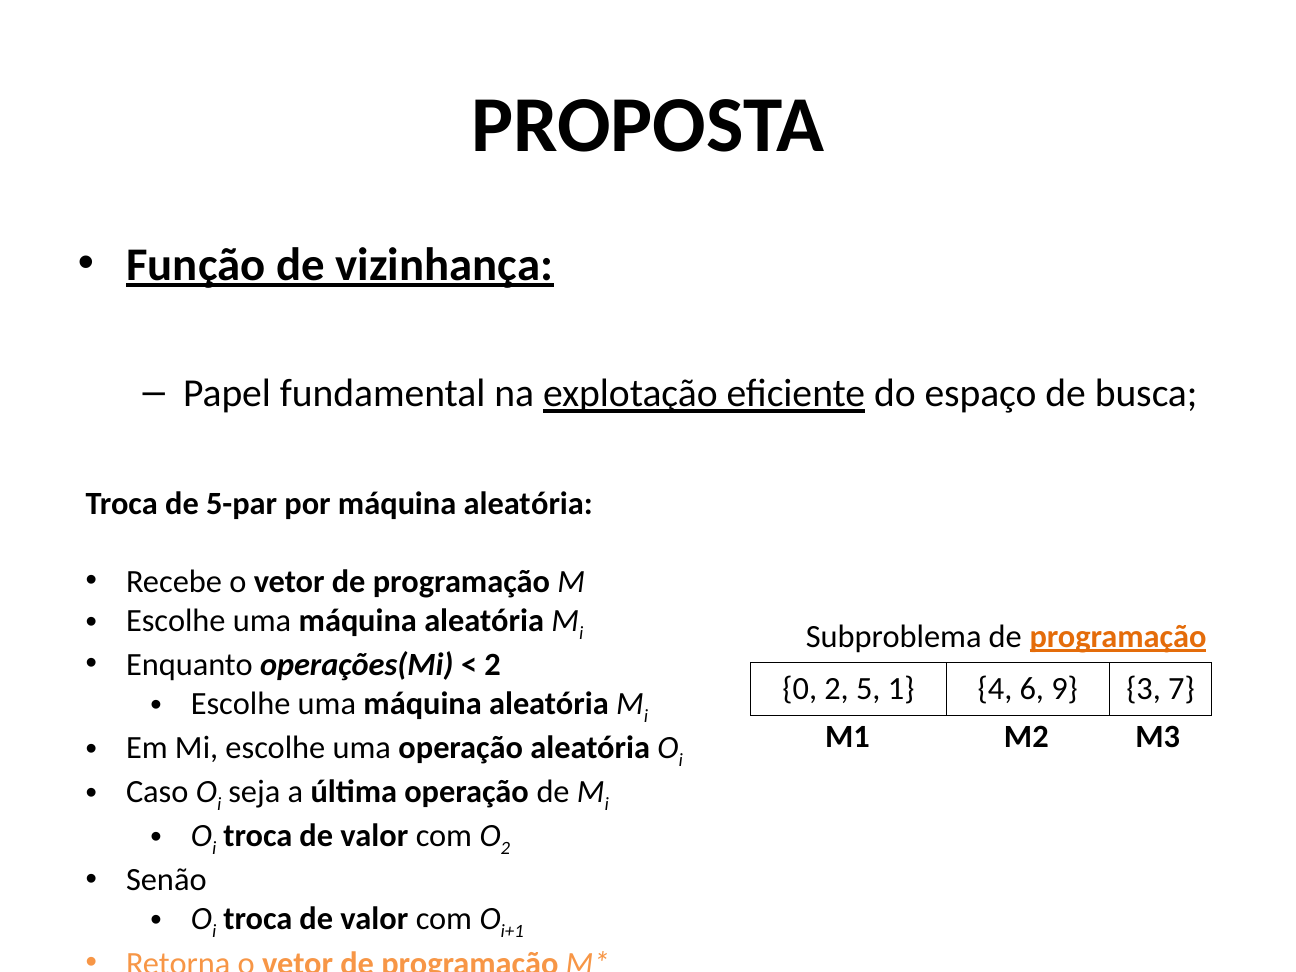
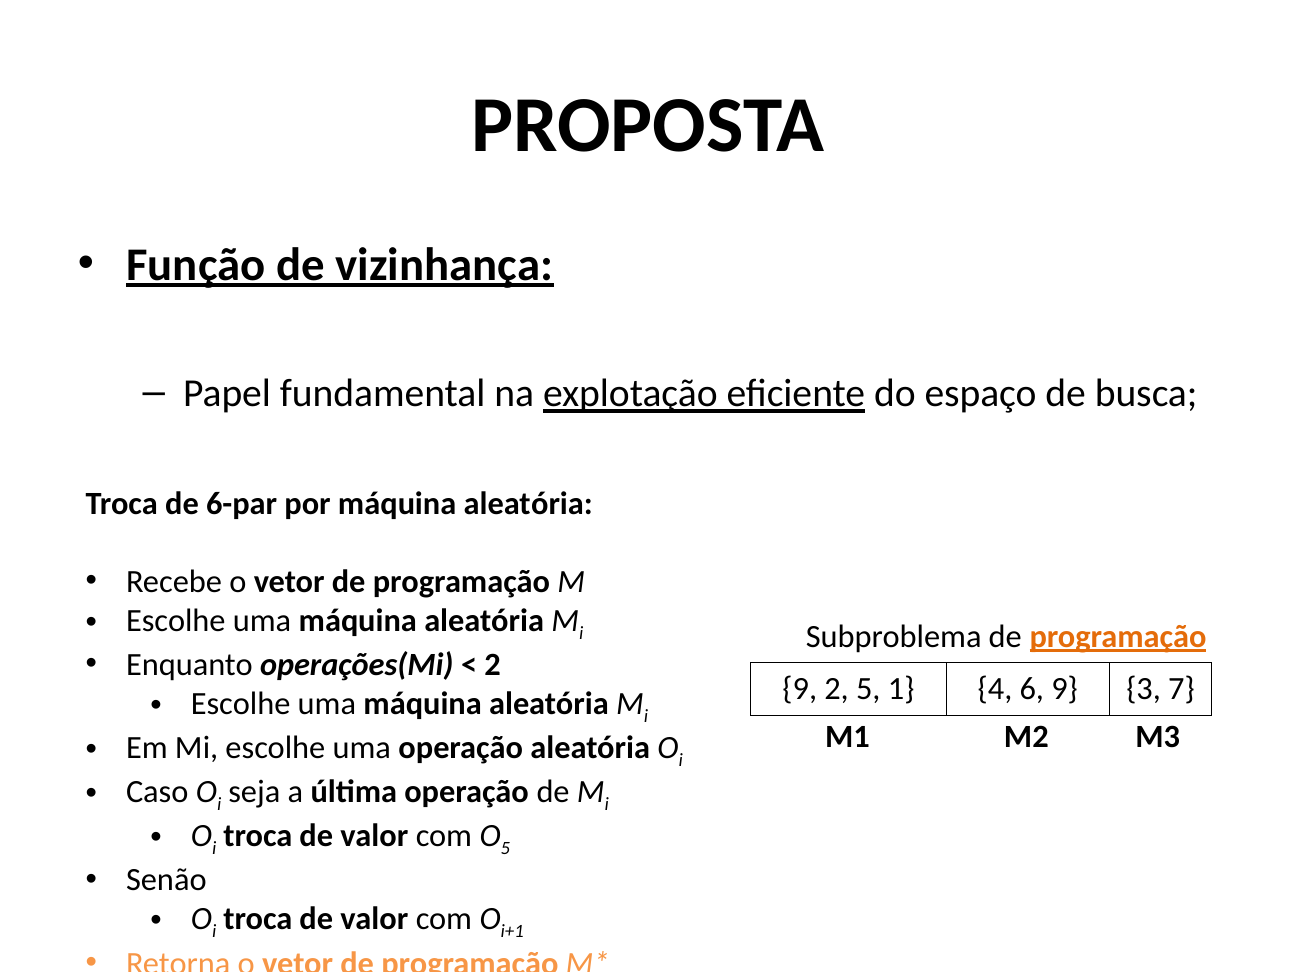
5-par: 5-par -> 6-par (242, 504)
0: 0 -> 9 (800, 689)
O 2: 2 -> 5 (505, 849)
